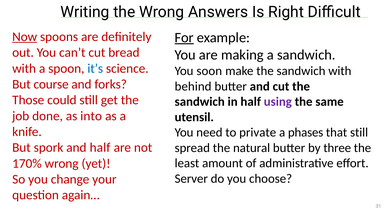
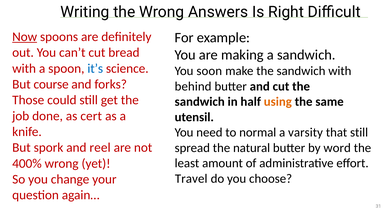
For underline: present -> none (184, 38)
using colour: purple -> orange (278, 102)
into: into -> cert (91, 116)
private: private -> normal (258, 132)
phases: phases -> varsity (305, 132)
and half: half -> reel (100, 148)
three: three -> word (337, 148)
170%: 170% -> 400% (27, 163)
Server: Server -> Travel (191, 179)
